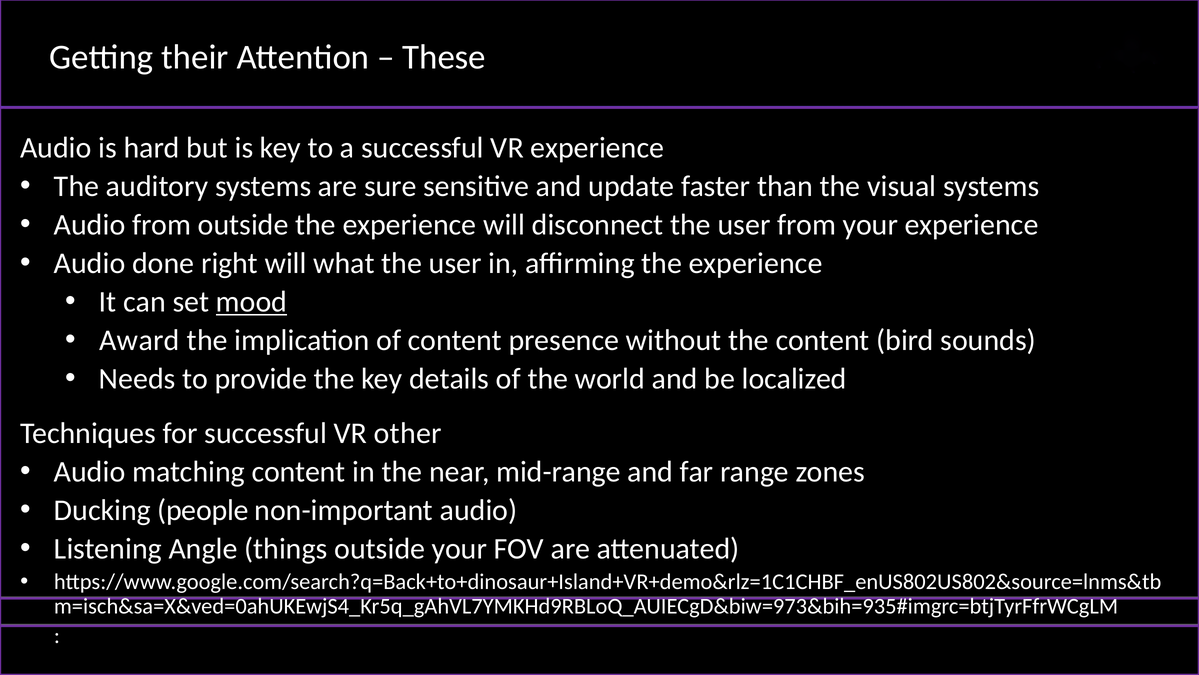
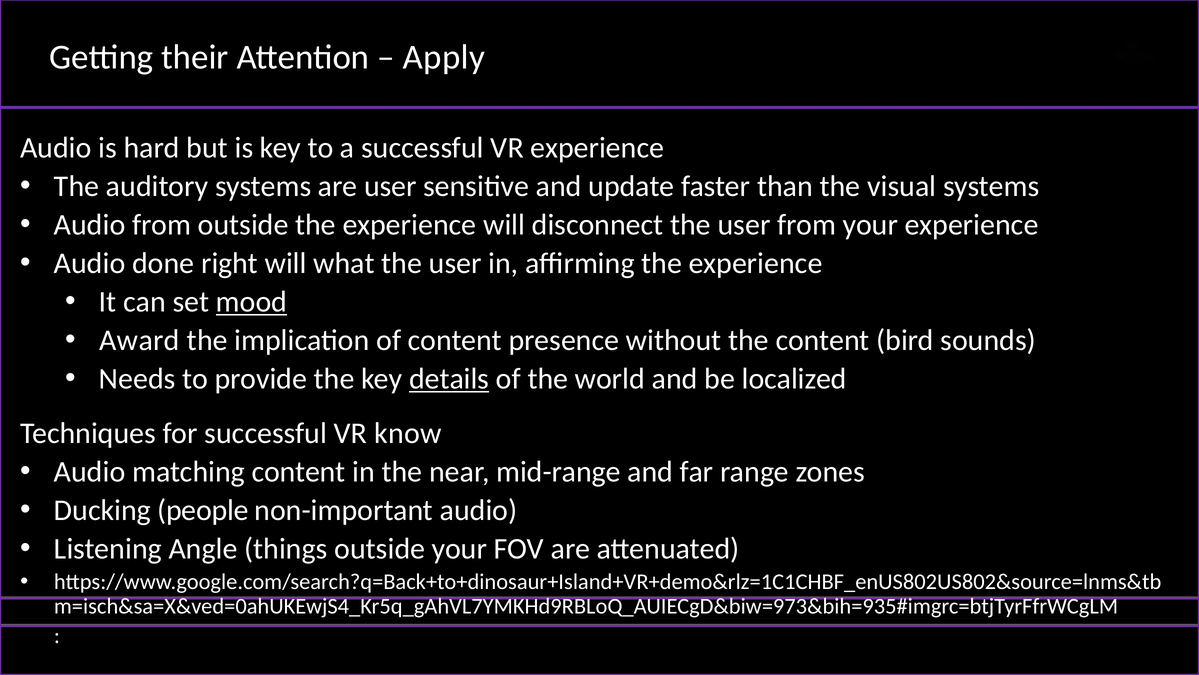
These: These -> Apply (444, 57)
are sure: sure -> user (390, 186)
details underline: none -> present (449, 379)
other: other -> know (408, 433)
